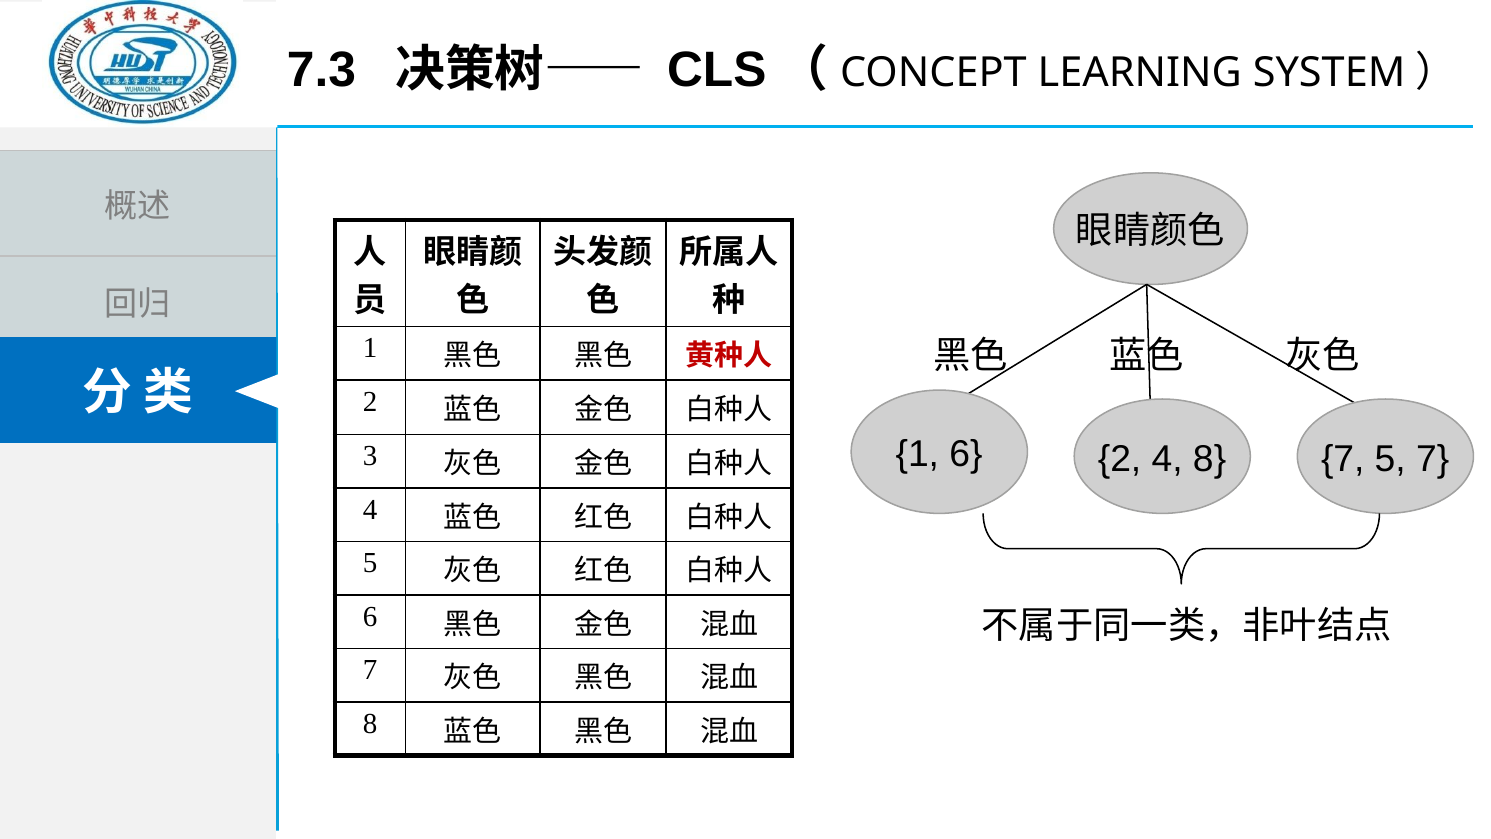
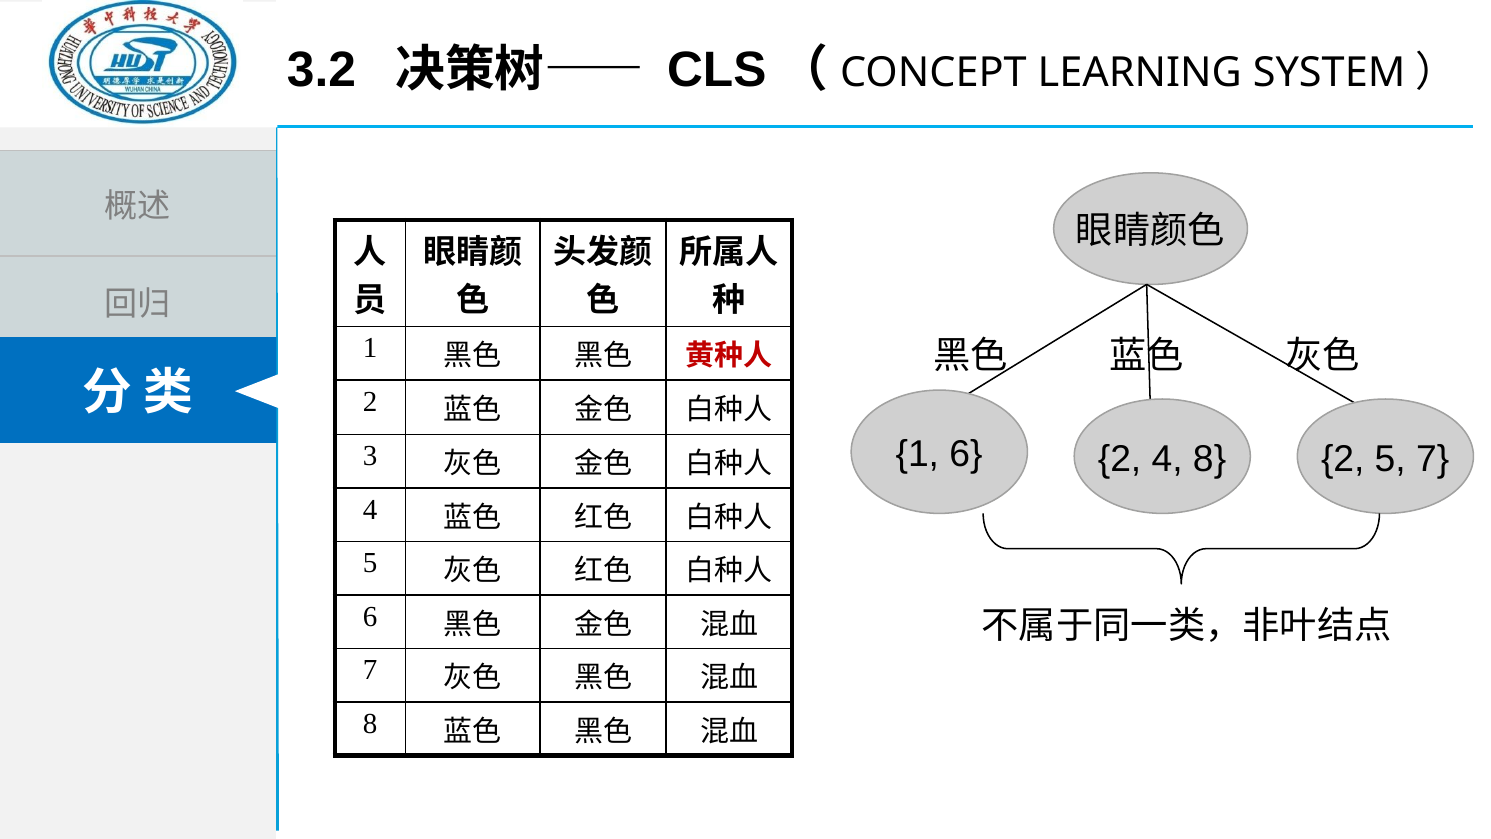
7.3: 7.3 -> 3.2 (321, 70)
8 7: 7 -> 2 (1343, 459)
